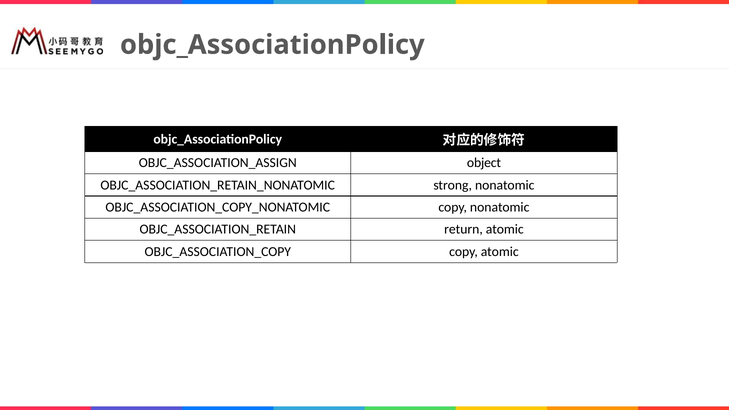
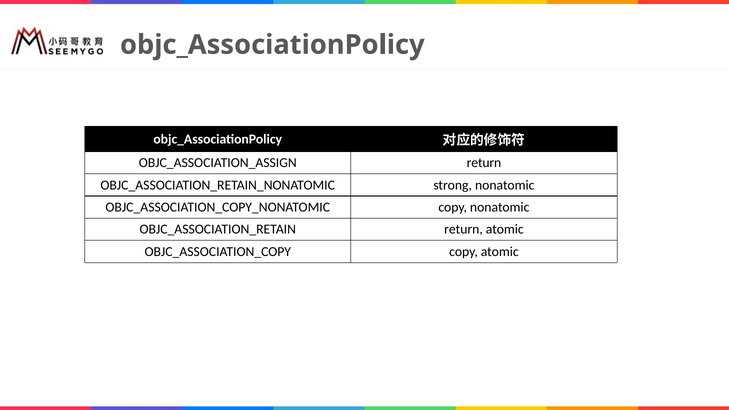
object: object -> return (484, 163)
